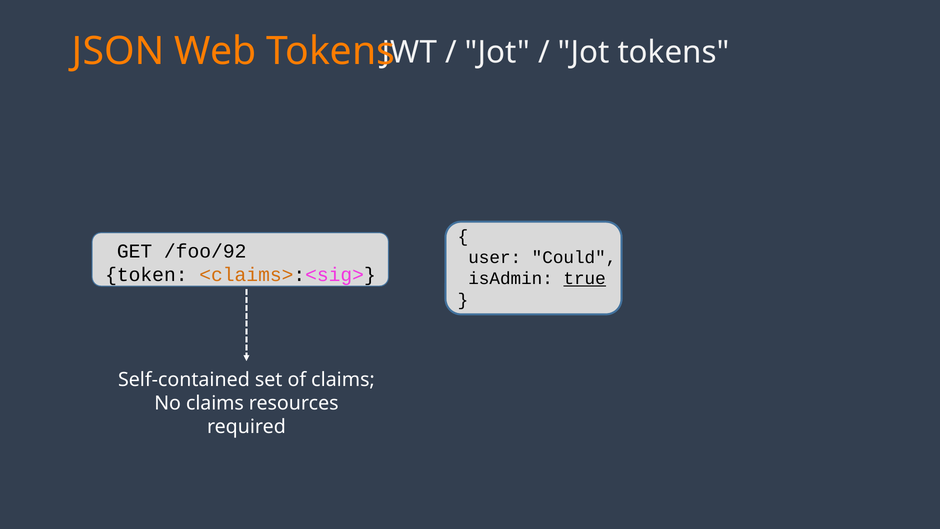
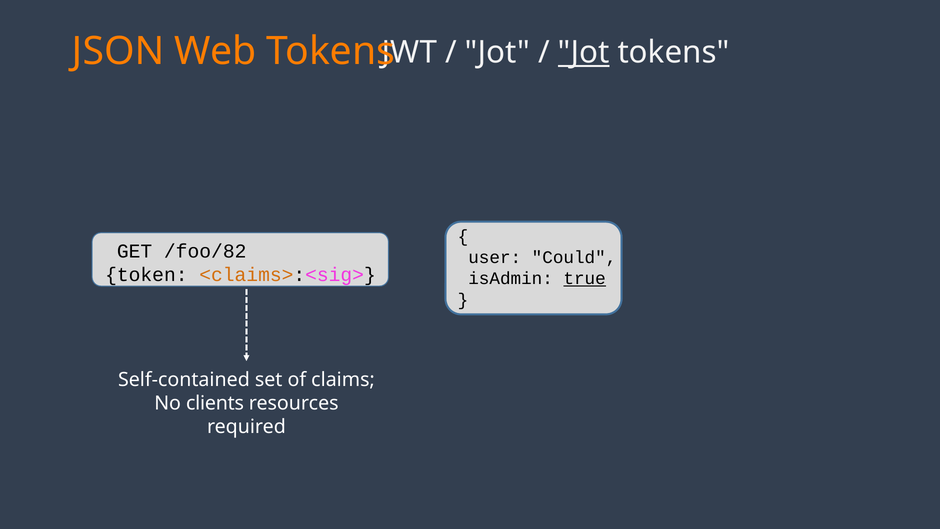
Jot underline: none -> present (584, 52)
/foo/92: /foo/92 -> /foo/82 (205, 251)
No claims: claims -> clients (215, 403)
